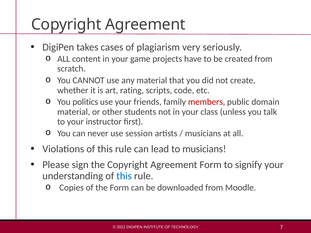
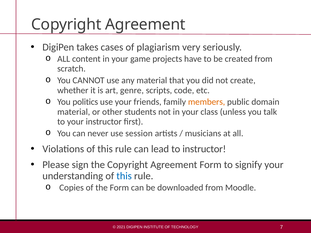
rating: rating -> genre (132, 90)
members colour: red -> orange (207, 102)
to musicians: musicians -> instructor (204, 149)
